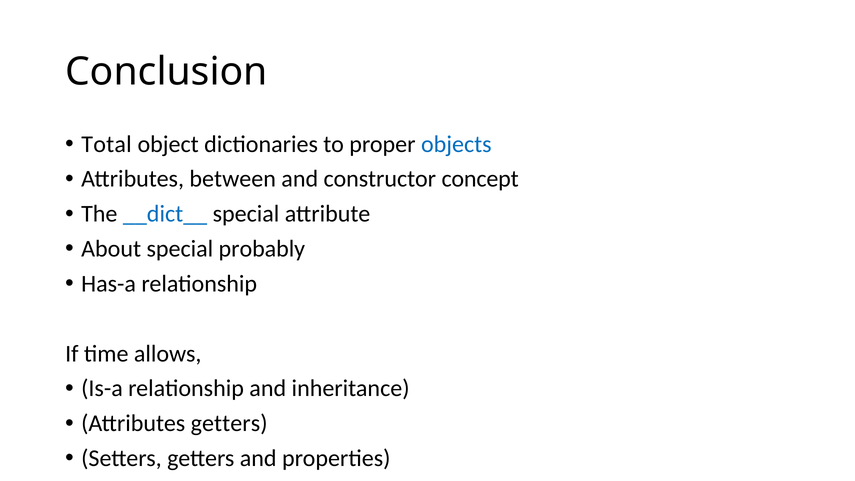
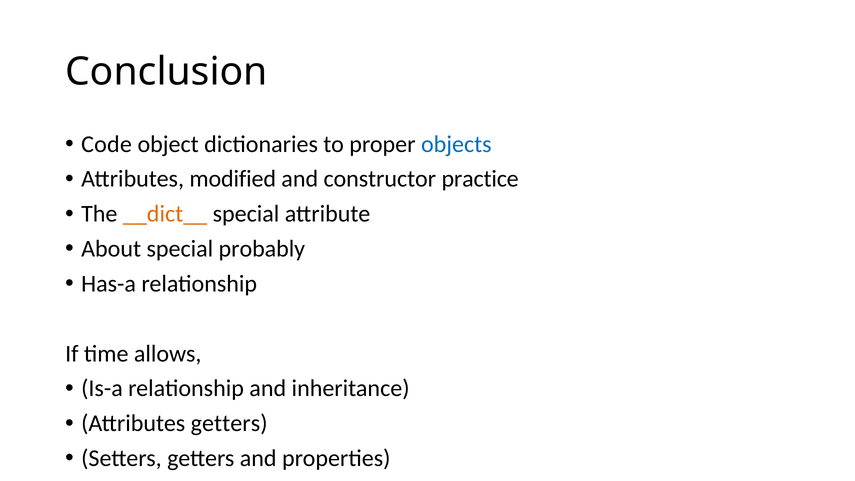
Total: Total -> Code (107, 144)
between: between -> modified (233, 179)
concept: concept -> practice (480, 179)
__dict__ colour: blue -> orange (165, 214)
